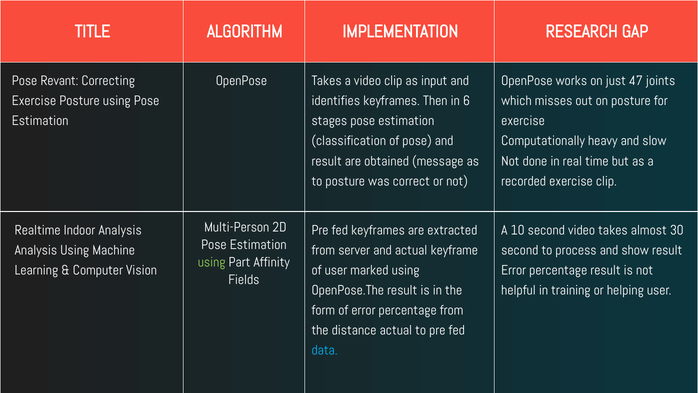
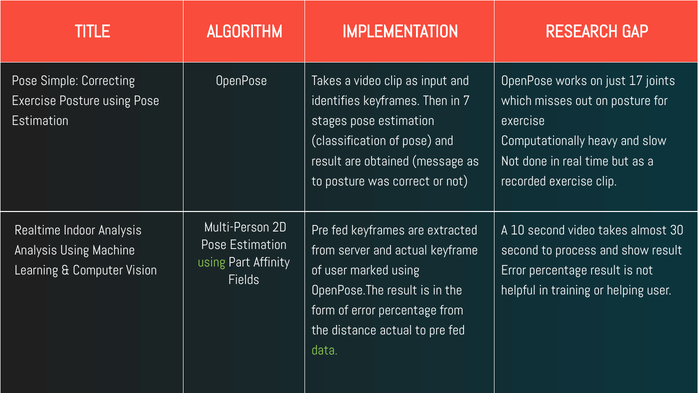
Revant: Revant -> Simple (59, 81)
47: 47 -> 17 (636, 81)
6: 6 -> 7 (466, 101)
data colour: light blue -> light green (325, 350)
